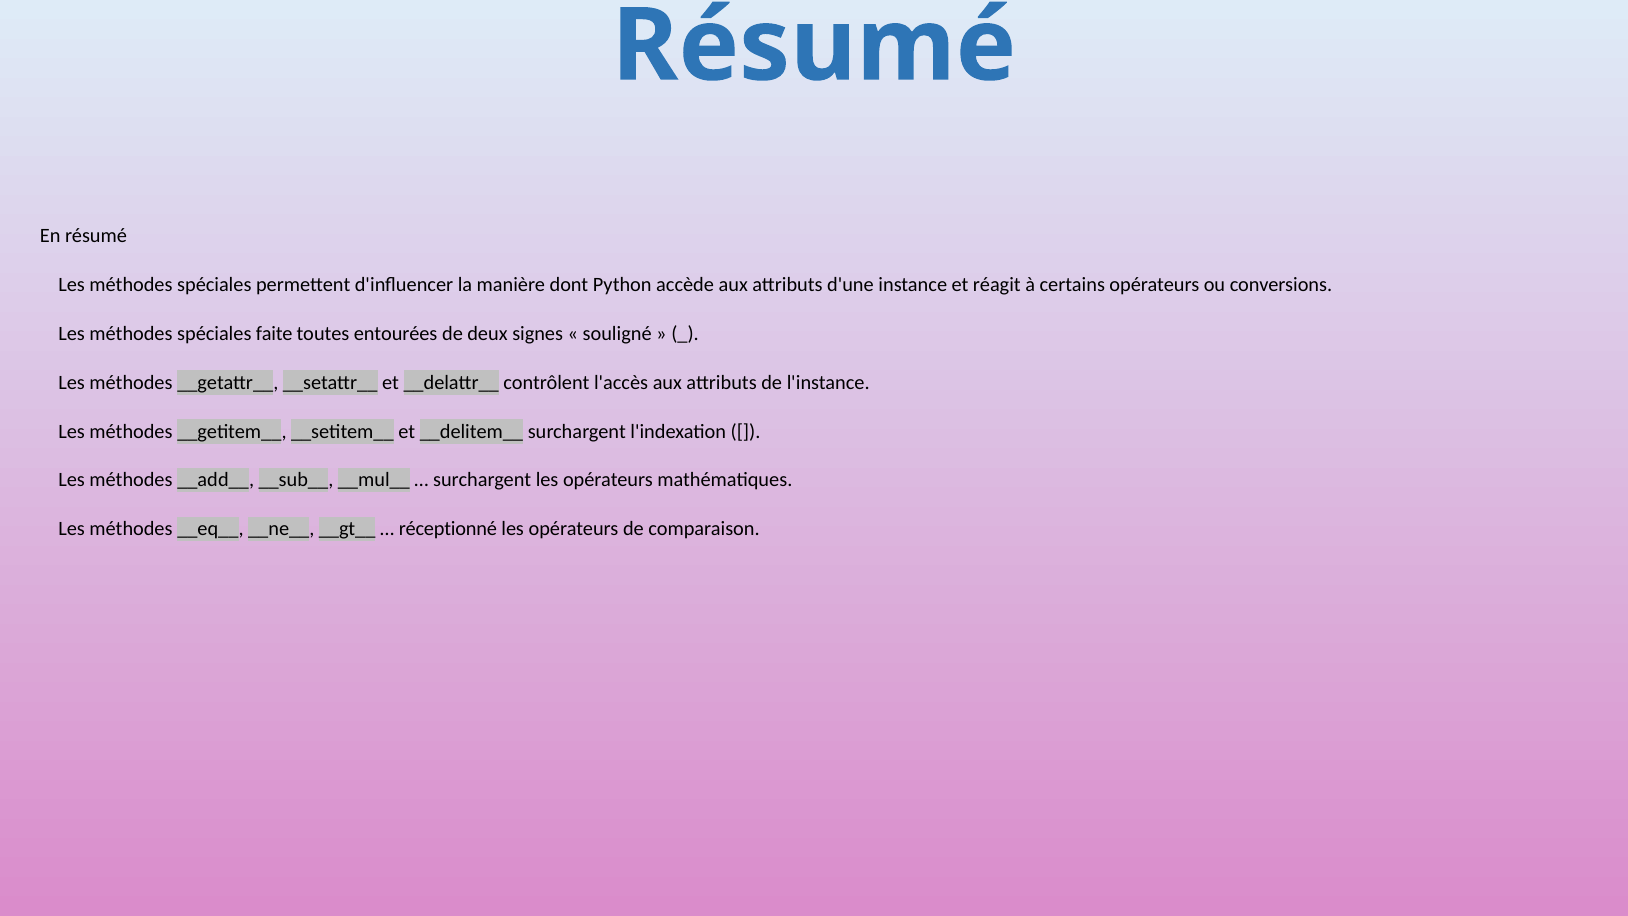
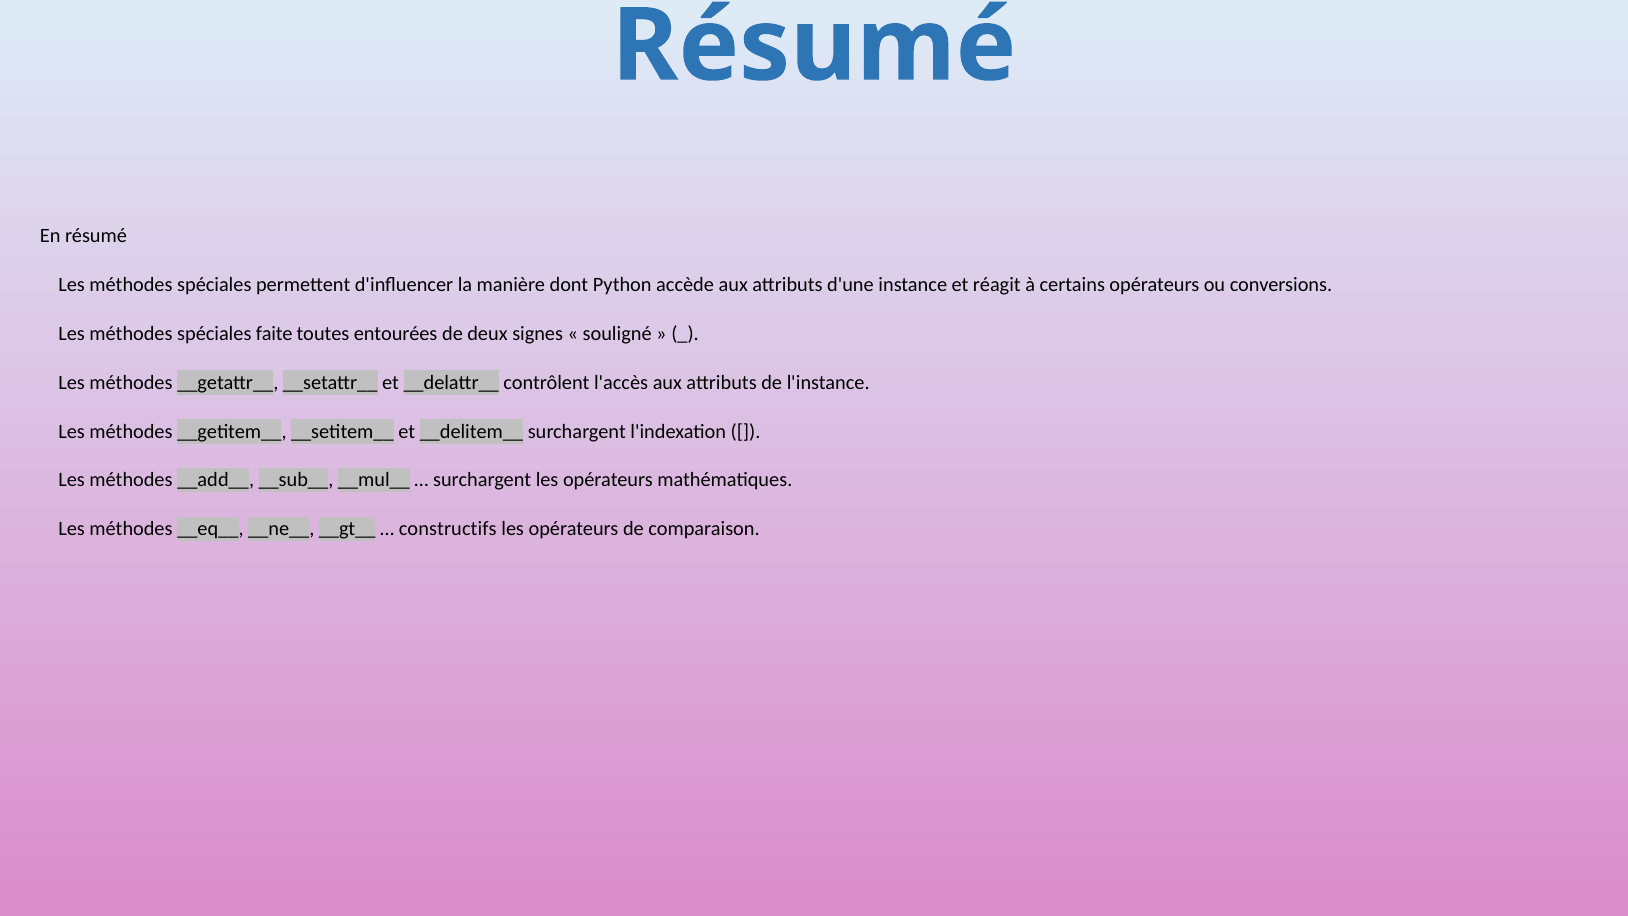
réceptionné: réceptionné -> constructifs (448, 529)
